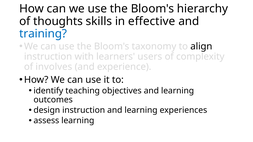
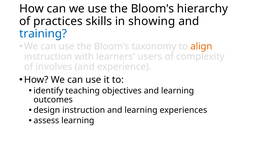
thoughts: thoughts -> practices (58, 21)
effective: effective -> showing (152, 21)
align colour: black -> orange (201, 47)
